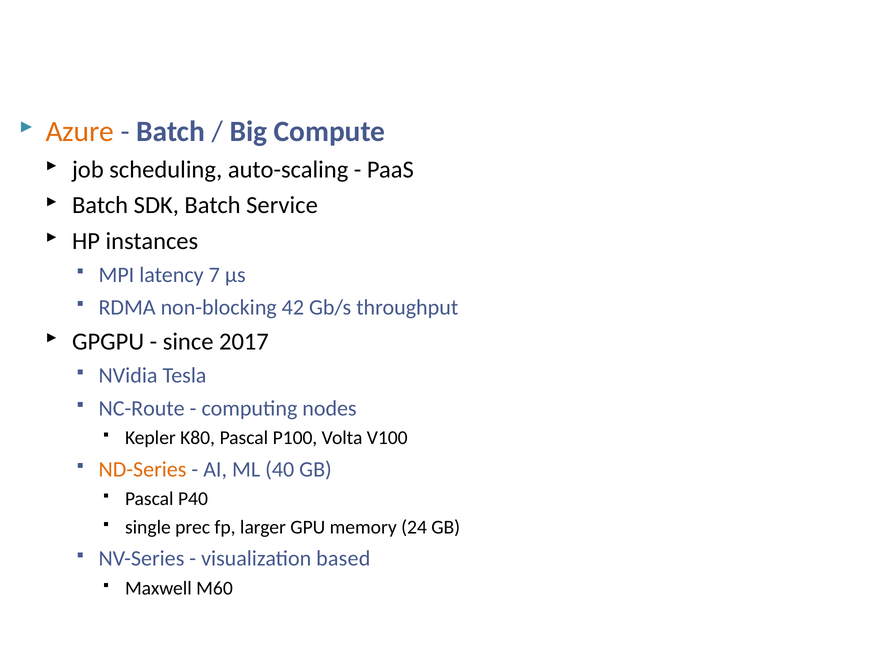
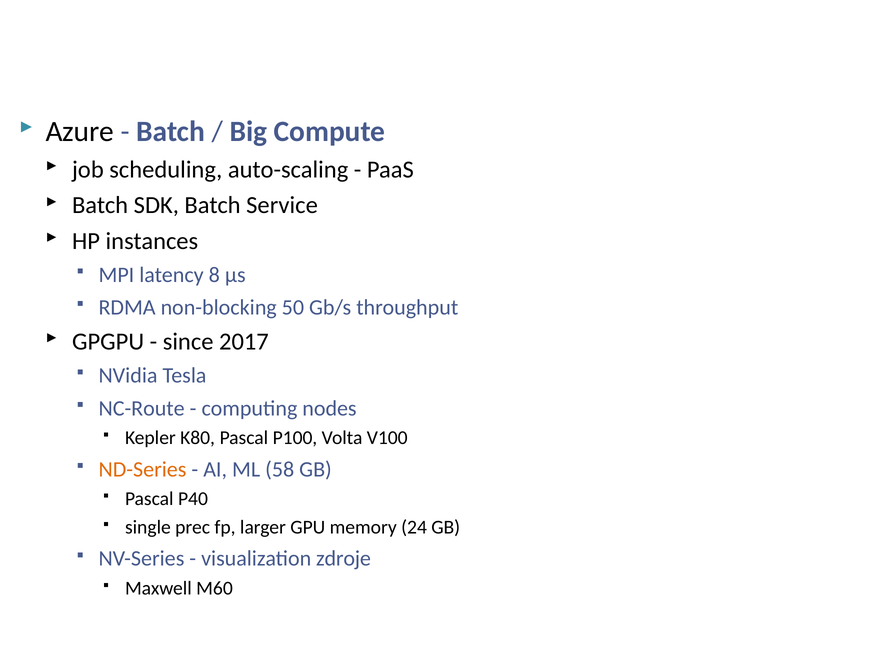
Azure colour: orange -> black (80, 132)
7: 7 -> 8 (214, 275)
42: 42 -> 50 (293, 308)
40: 40 -> 58 (280, 469)
based: based -> zdroje (343, 559)
